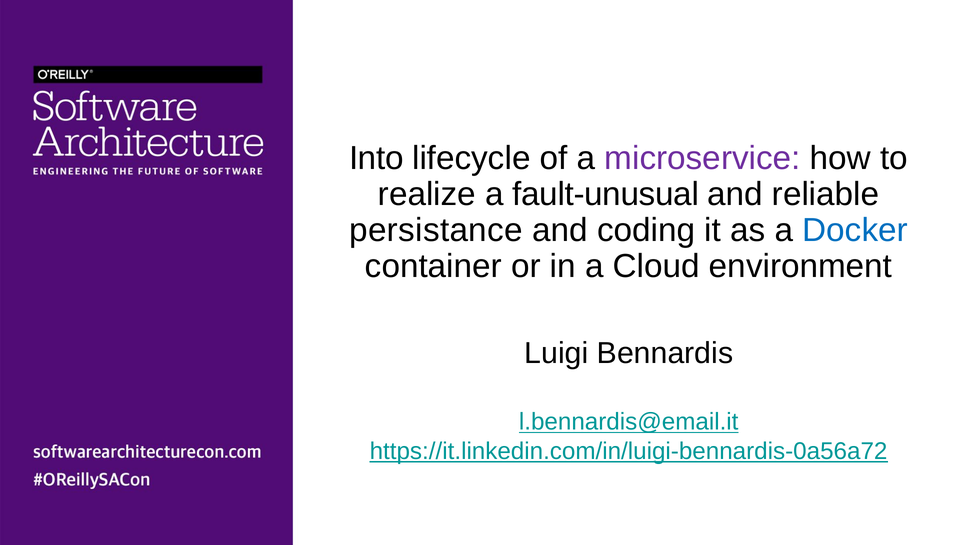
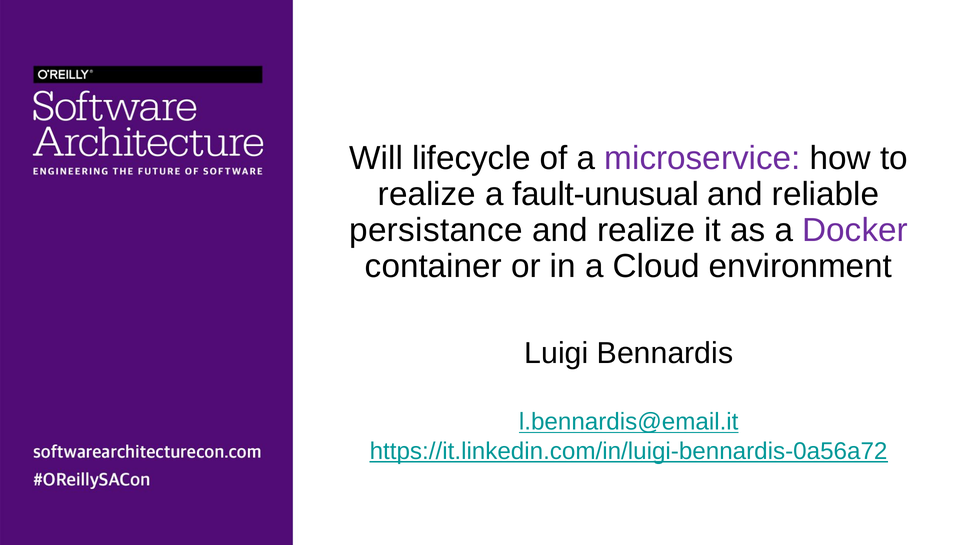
Into: Into -> Will (376, 159)
and coding: coding -> realize (646, 230)
Docker colour: blue -> purple (855, 230)
